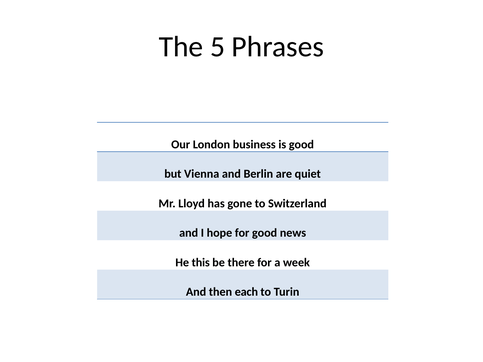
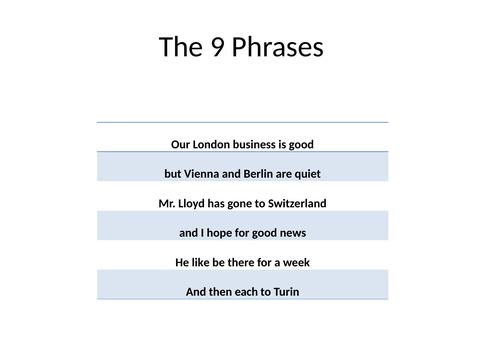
5: 5 -> 9 (217, 47)
this: this -> like (201, 263)
